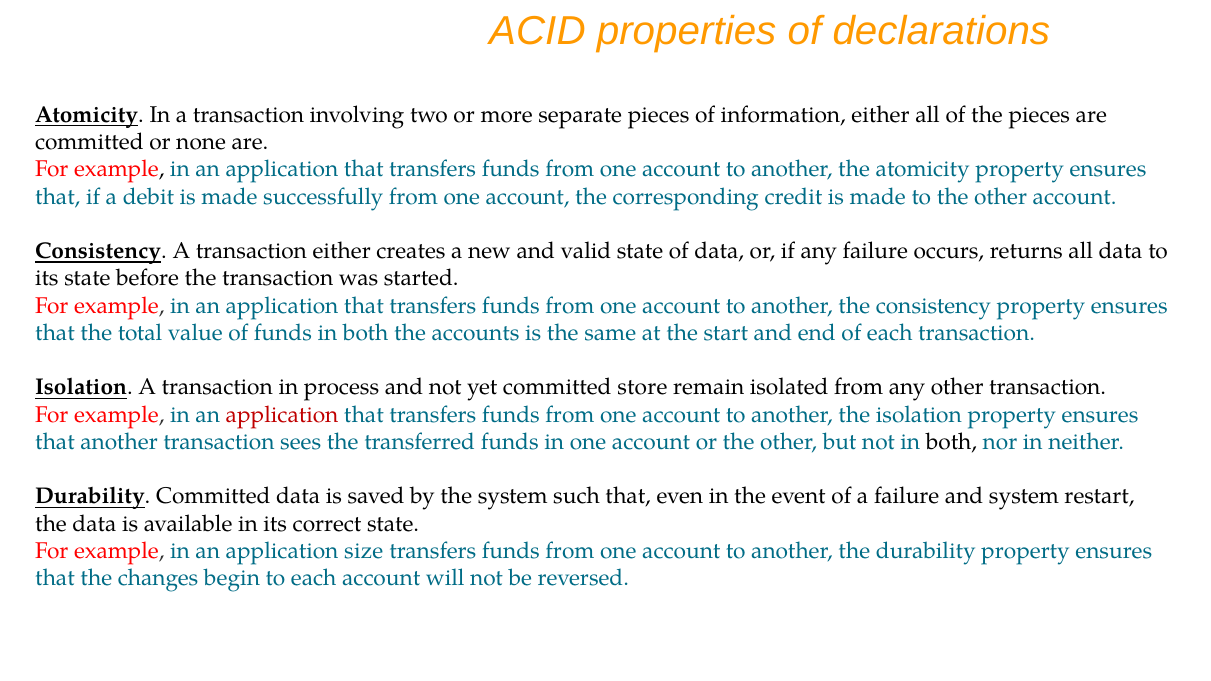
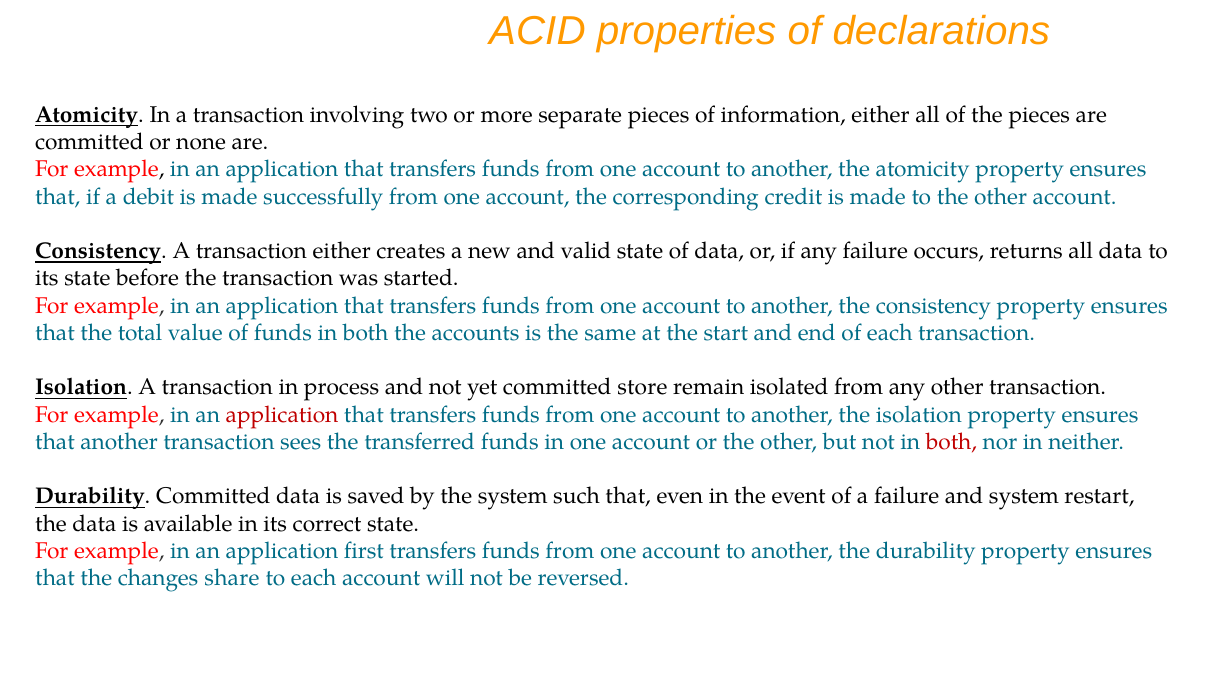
both colour: black -> red (951, 442)
size: size -> first (364, 551)
begin: begin -> share (232, 578)
